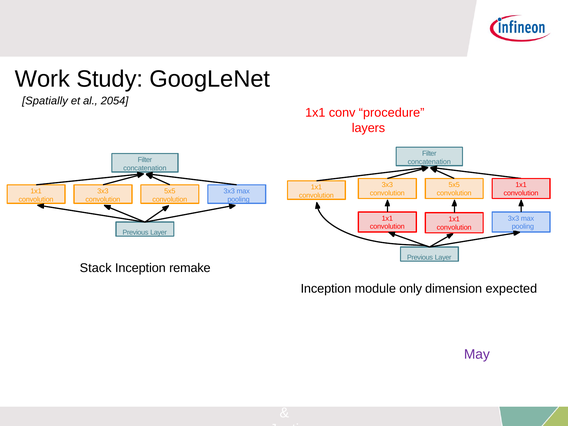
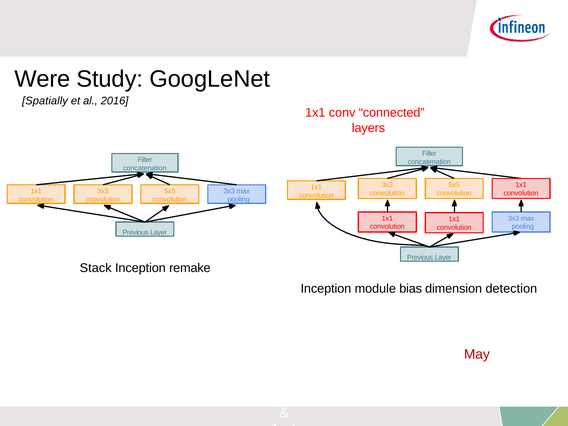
Work: Work -> Were (42, 79)
2054: 2054 -> 2016 (115, 101)
procedure: procedure -> connected (392, 113)
only: only -> bias (411, 289)
expected: expected -> detection (511, 289)
May colour: purple -> red (477, 354)
